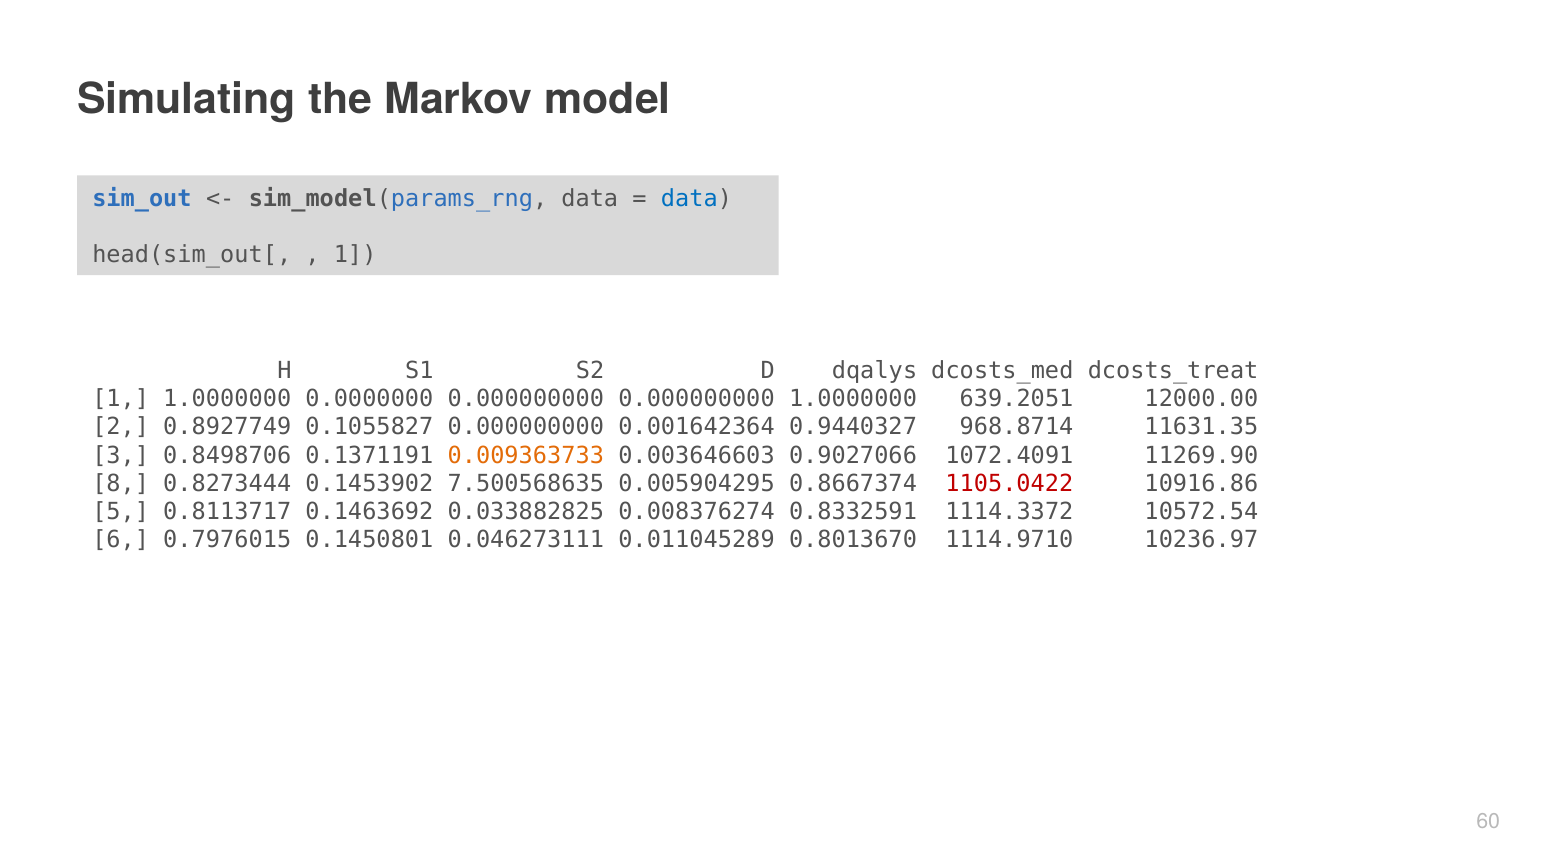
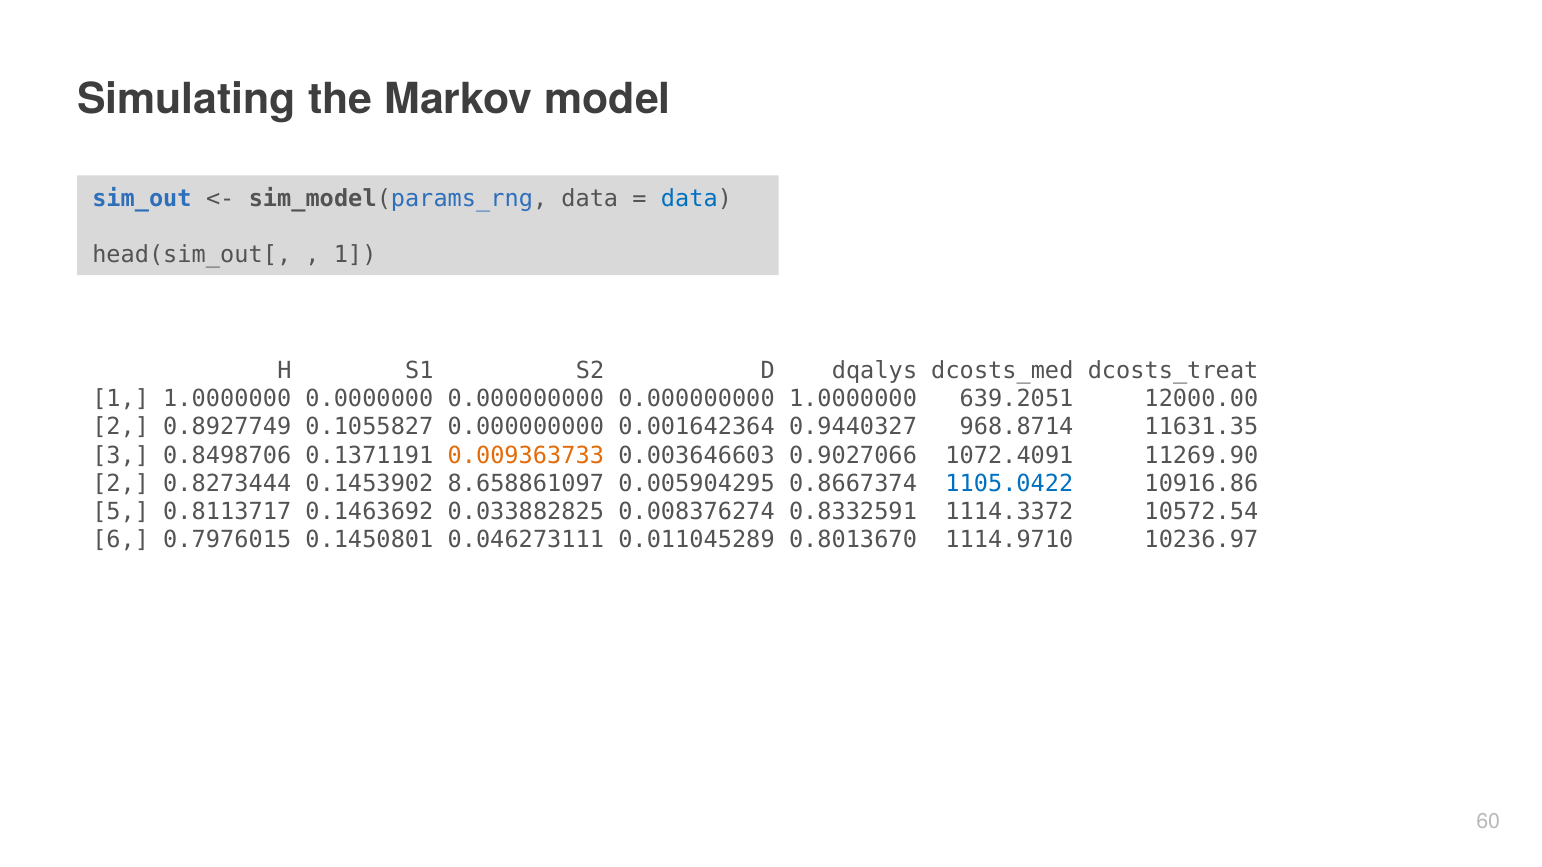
8: 8 -> 2 (121, 484)
7.500568635: 7.500568635 -> 8.658861097 (526, 484)
1105.0422 colour: red -> blue (1009, 484)
